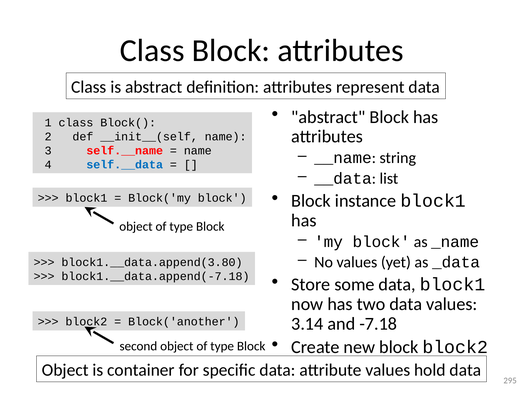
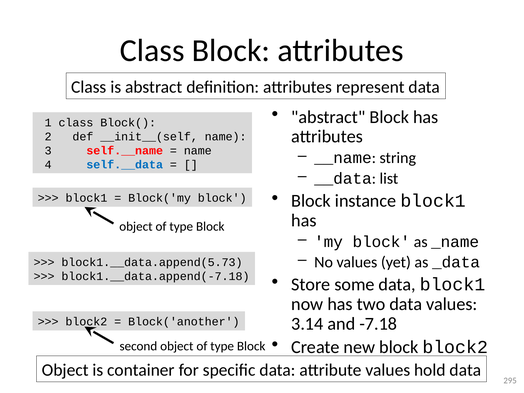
block1.__data.append(3.80: block1.__data.append(3.80 -> block1.__data.append(5.73 (152, 262)
